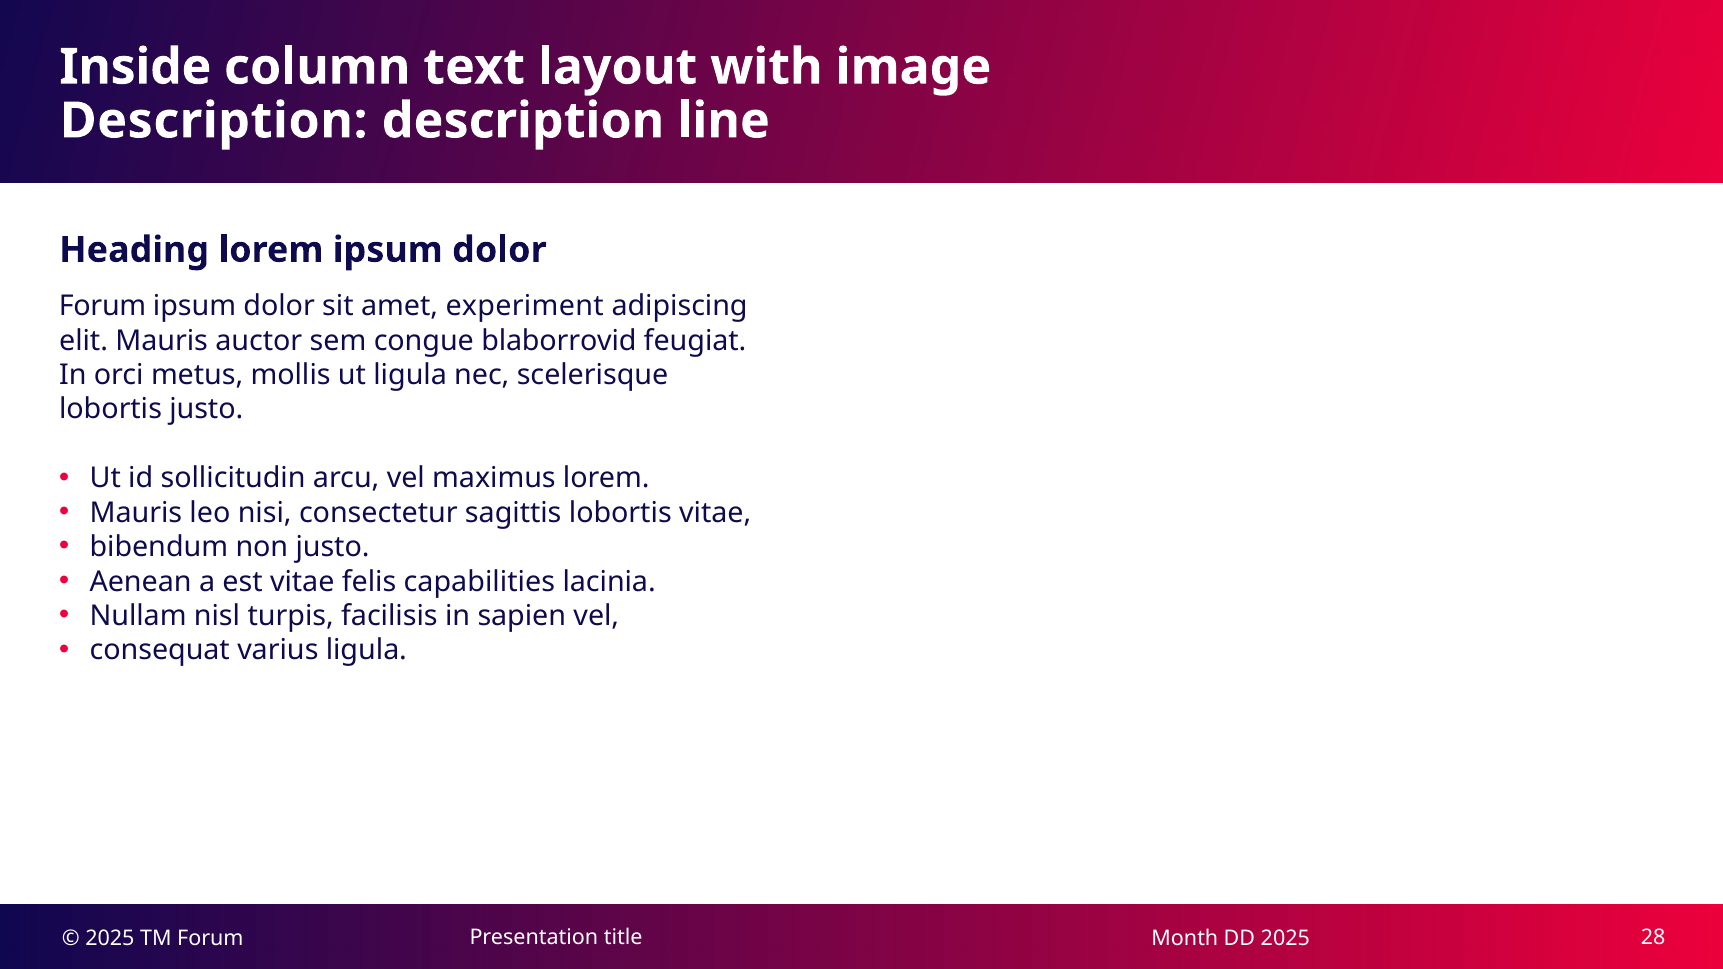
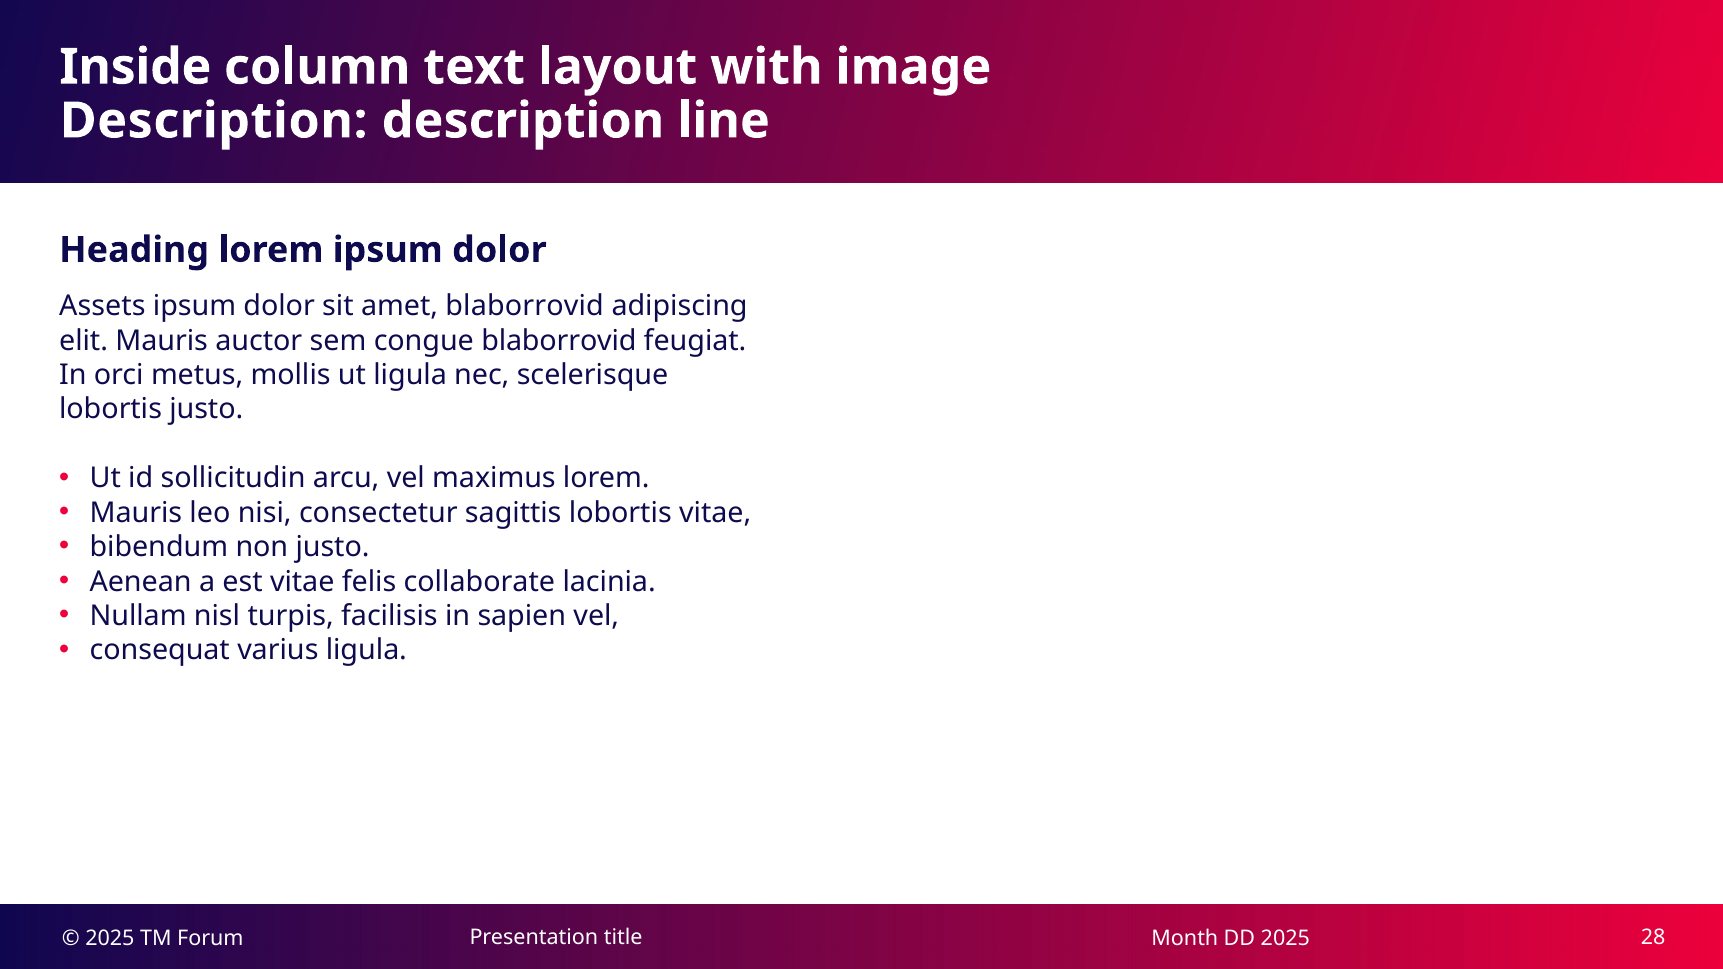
Forum: Forum -> Assets (102, 306)
amet experiment: experiment -> blaborrovid (525, 306)
capabilities: capabilities -> collaborate (479, 582)
